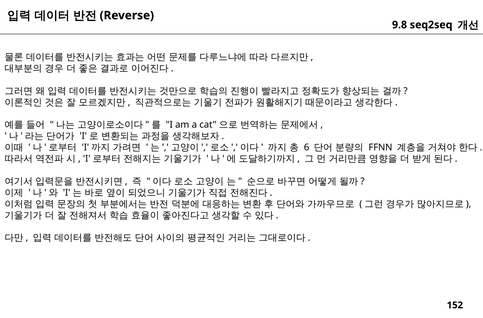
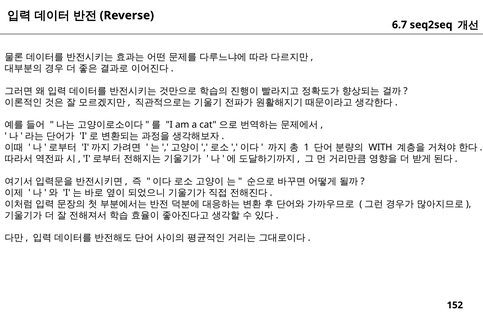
9.8: 9.8 -> 6.7 (400, 25)
6: 6 -> 1 (307, 147)
FFNN: FFNN -> WITH (380, 147)
